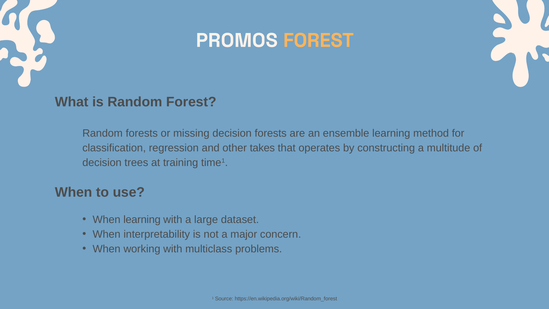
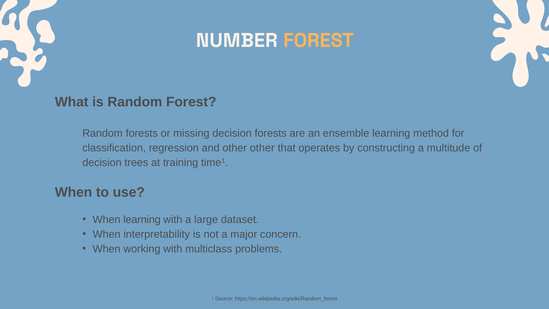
PROMOS: PROMOS -> NUMBER (237, 40)
other takes: takes -> other (262, 148)
